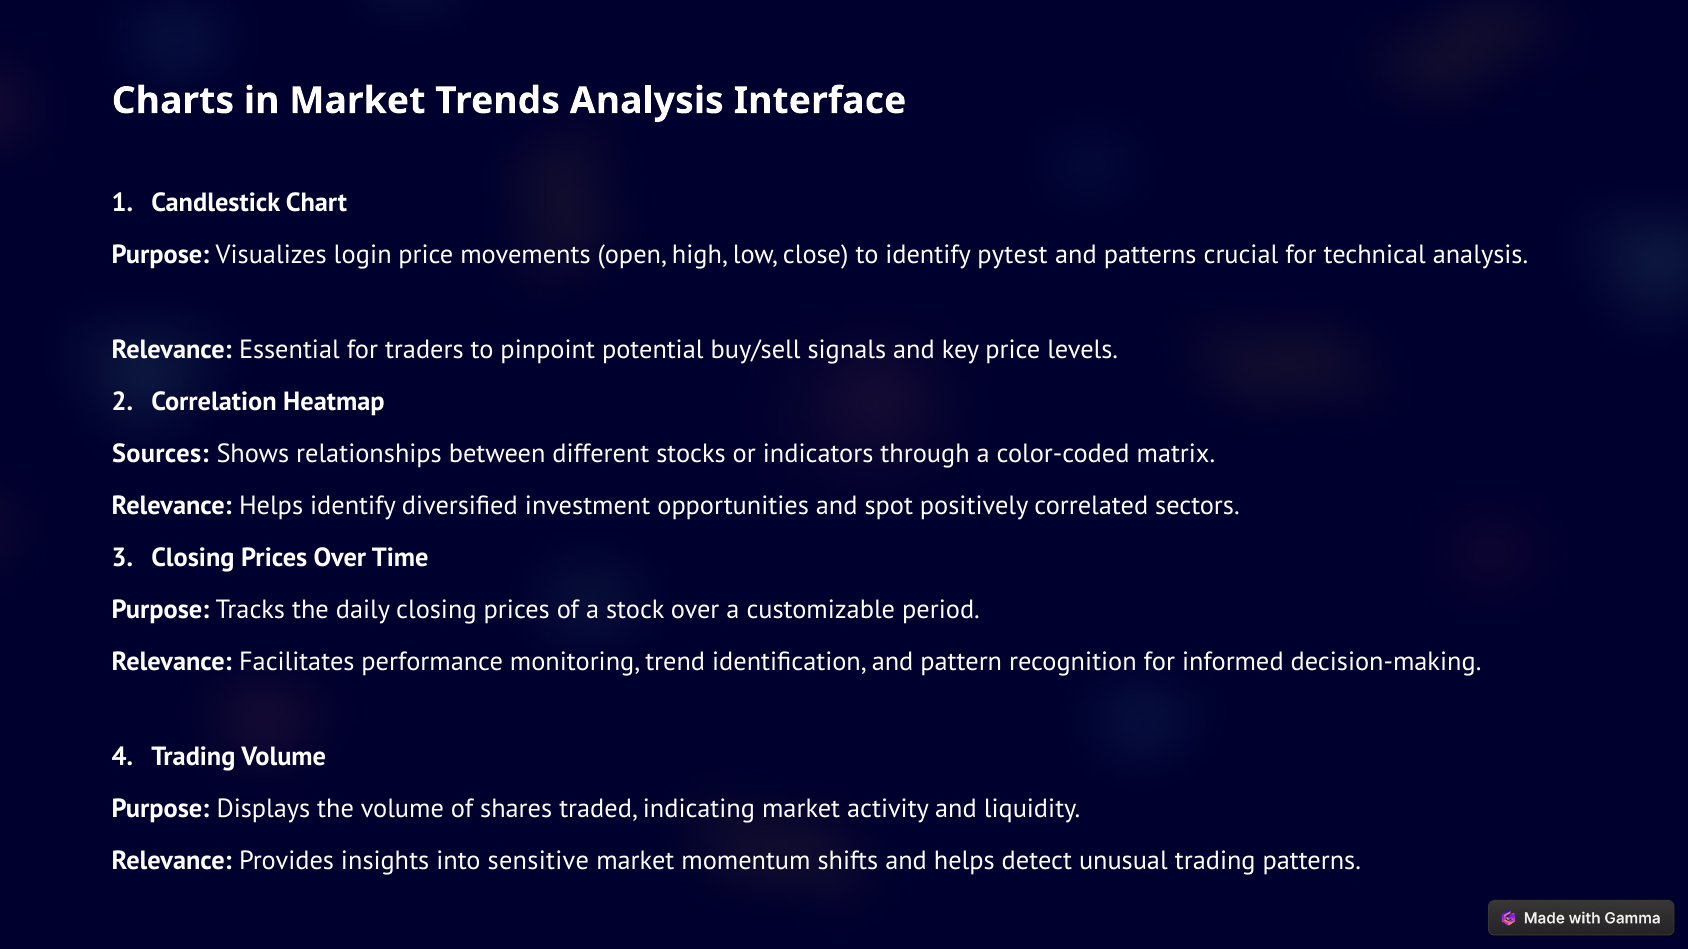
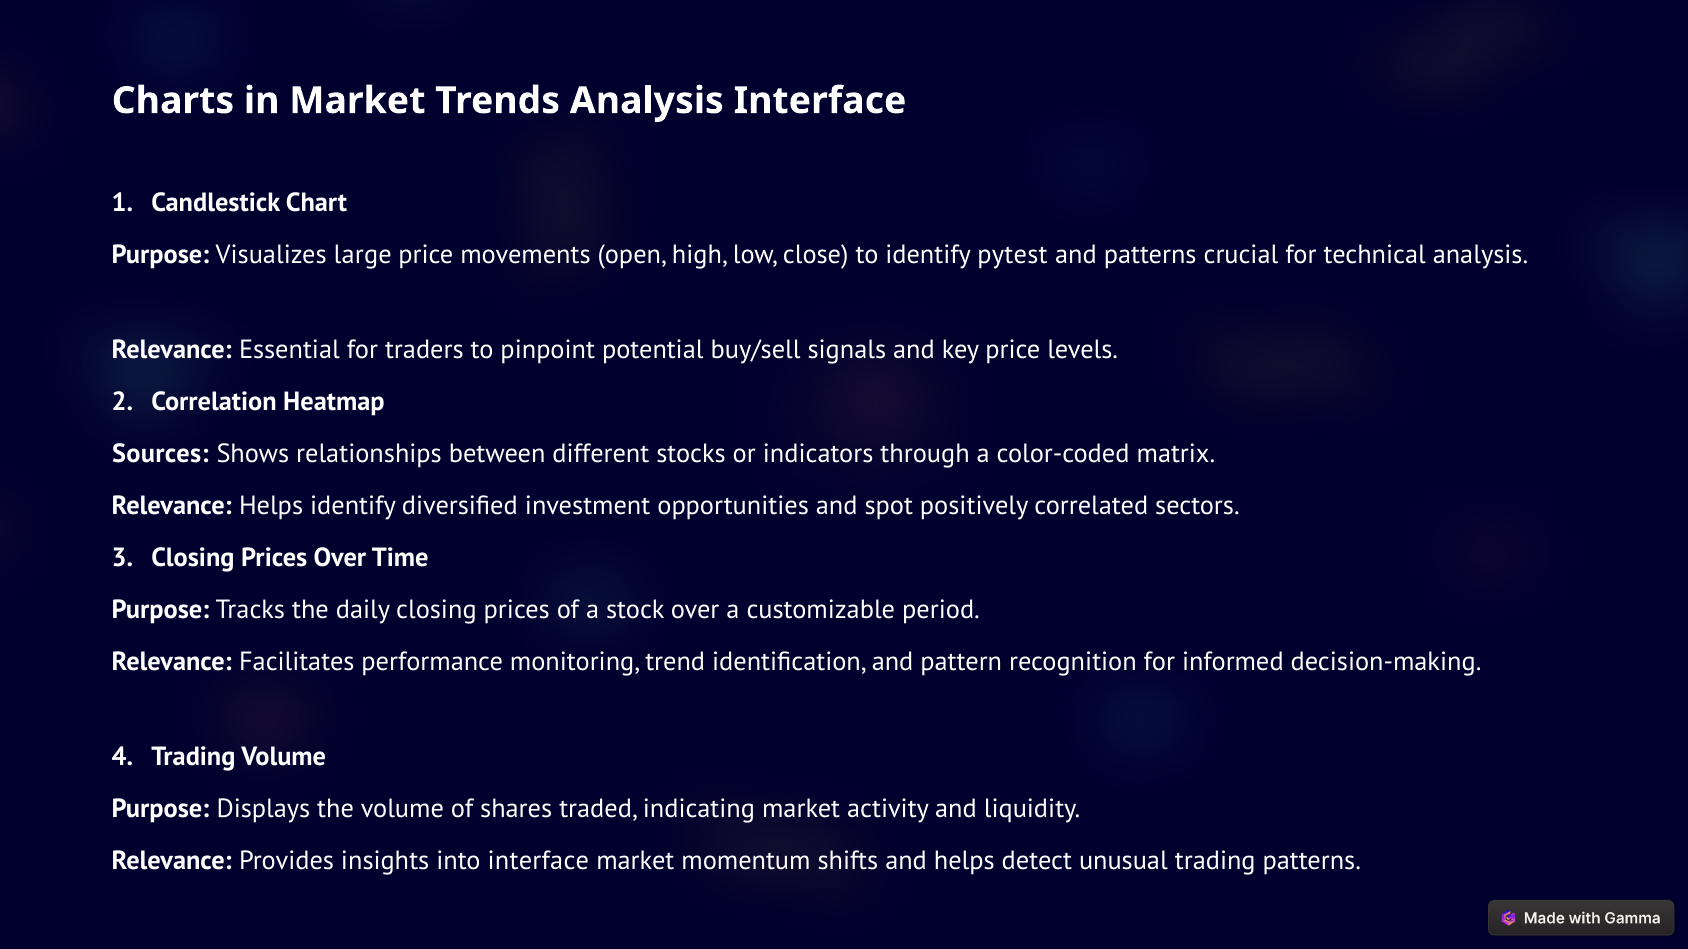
login: login -> large (363, 255)
into sensitive: sensitive -> interface (538, 861)
